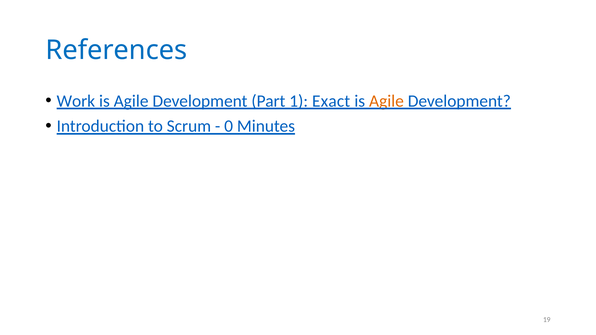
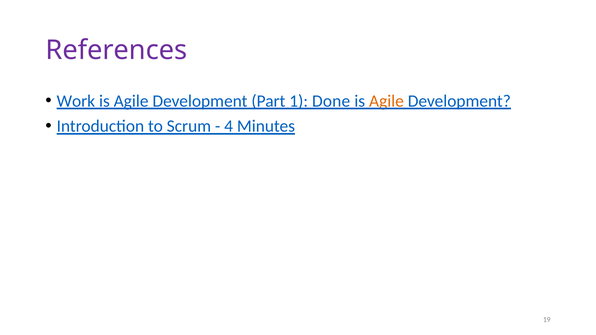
References colour: blue -> purple (116, 50)
Exact: Exact -> Done (331, 101)
0: 0 -> 4 (229, 126)
